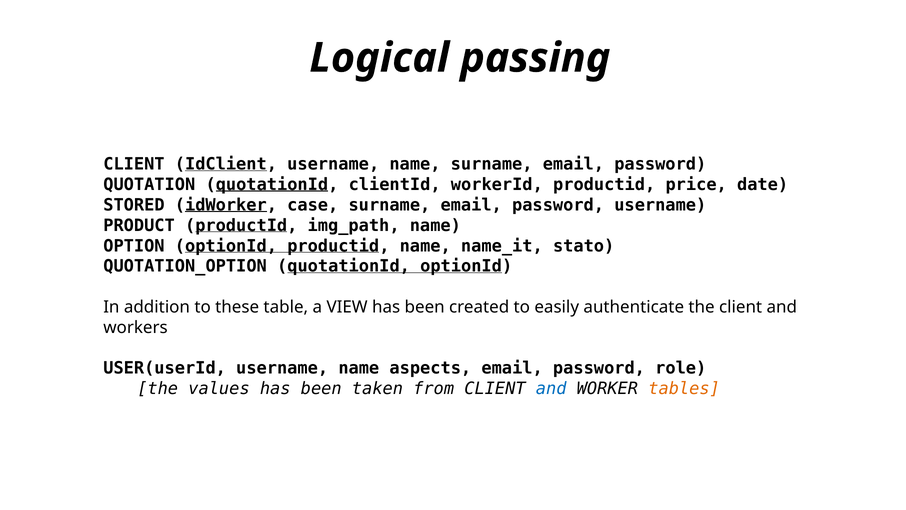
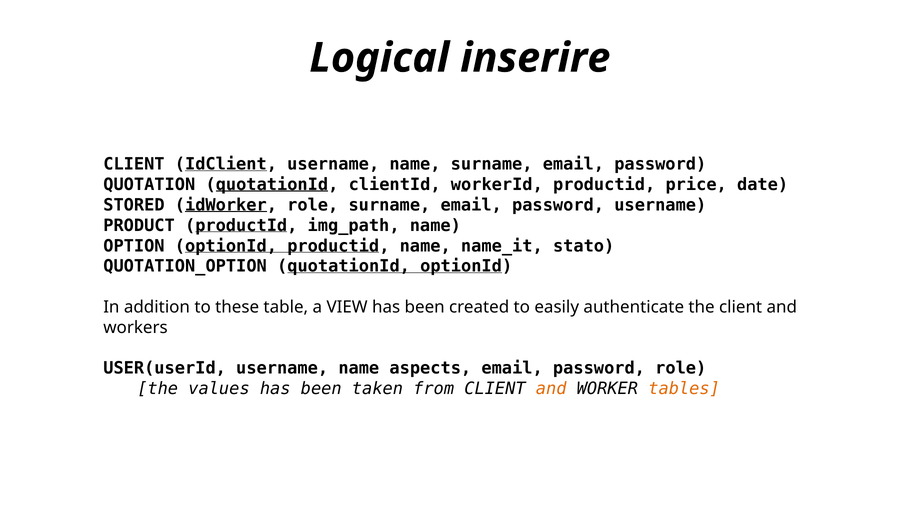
passing: passing -> inserire (535, 58)
idWorker case: case -> role (313, 205)
and colour: blue -> orange (551, 388)
